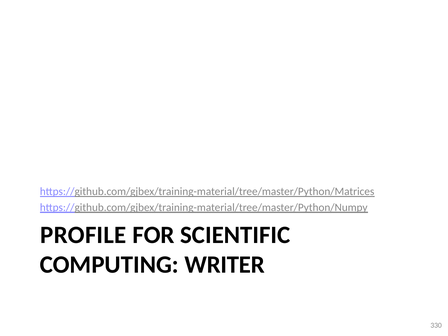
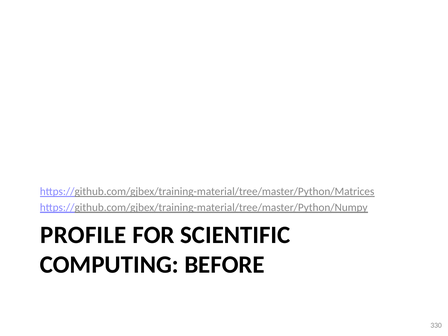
WRITER: WRITER -> BEFORE (225, 265)
